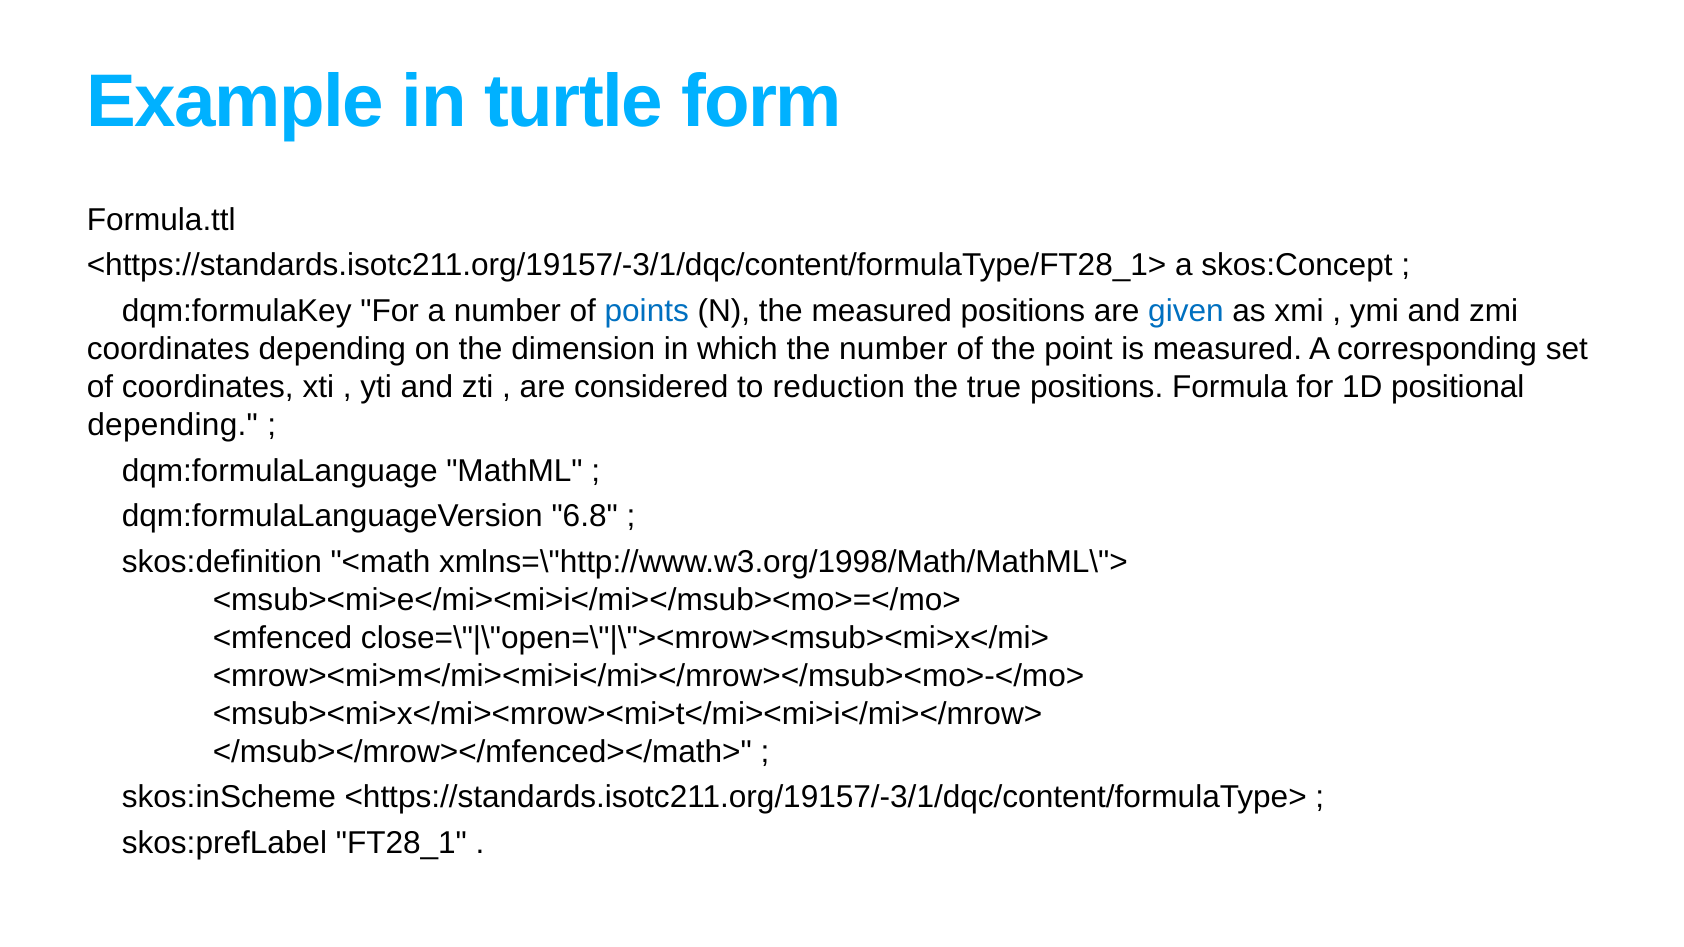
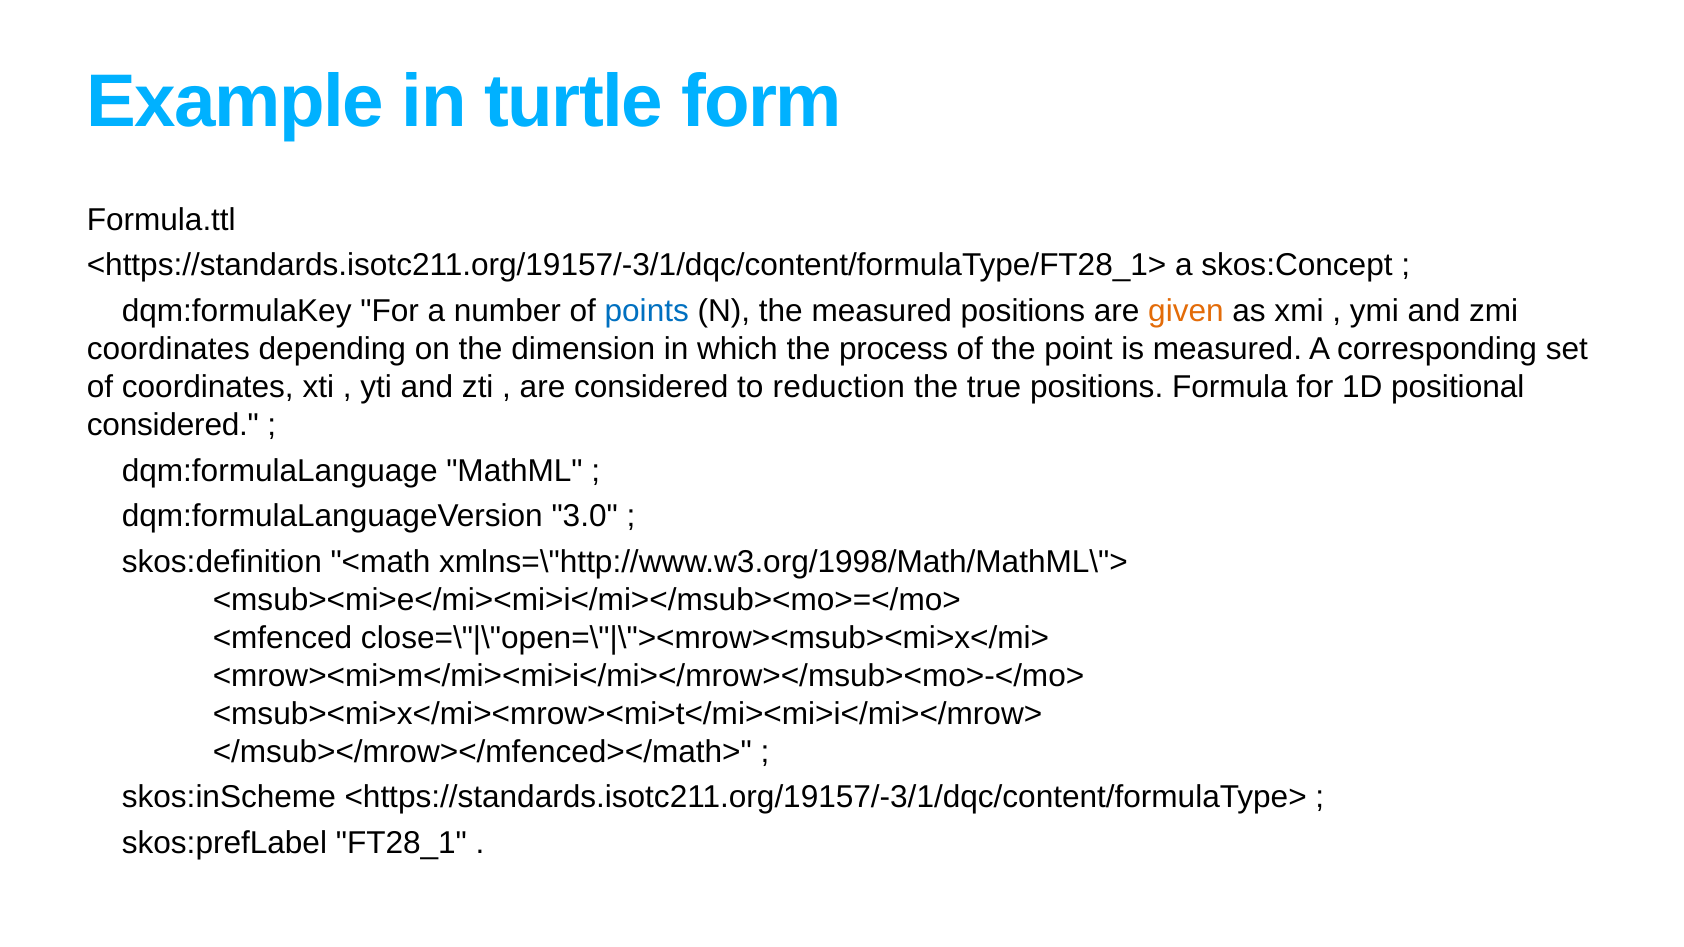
given colour: blue -> orange (1186, 311)
the number: number -> process (894, 349)
depending: depending -> considered (173, 425)
6.8: 6.8 -> 3.0 (585, 517)
